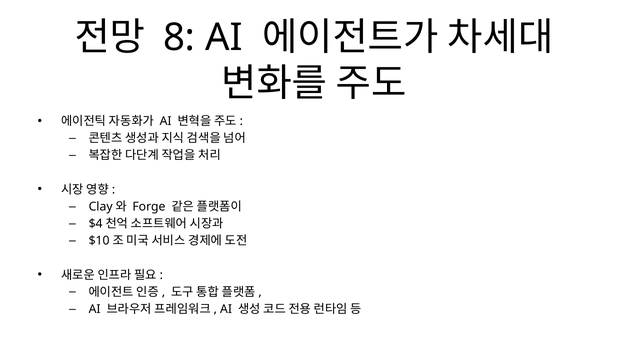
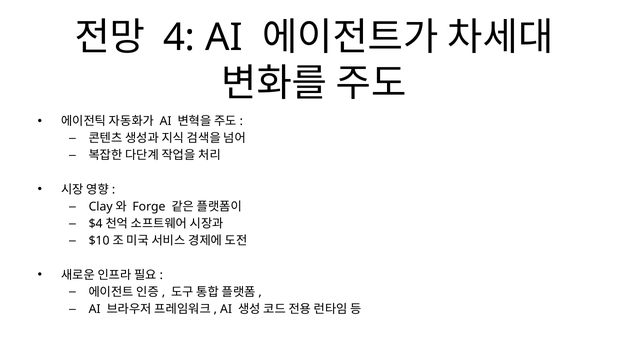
8: 8 -> 4 (179, 38)
